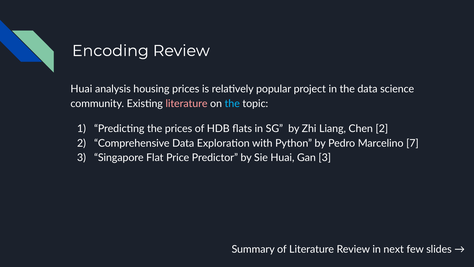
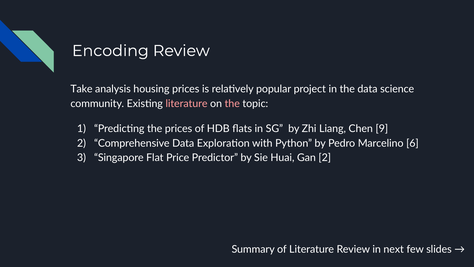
Huai: Huai -> Take (81, 89)
the colour: light blue -> pink (232, 104)
Chen 2: 2 -> 9 (382, 129)
7: 7 -> 6 (412, 143)
Gan 3: 3 -> 2 (325, 158)
